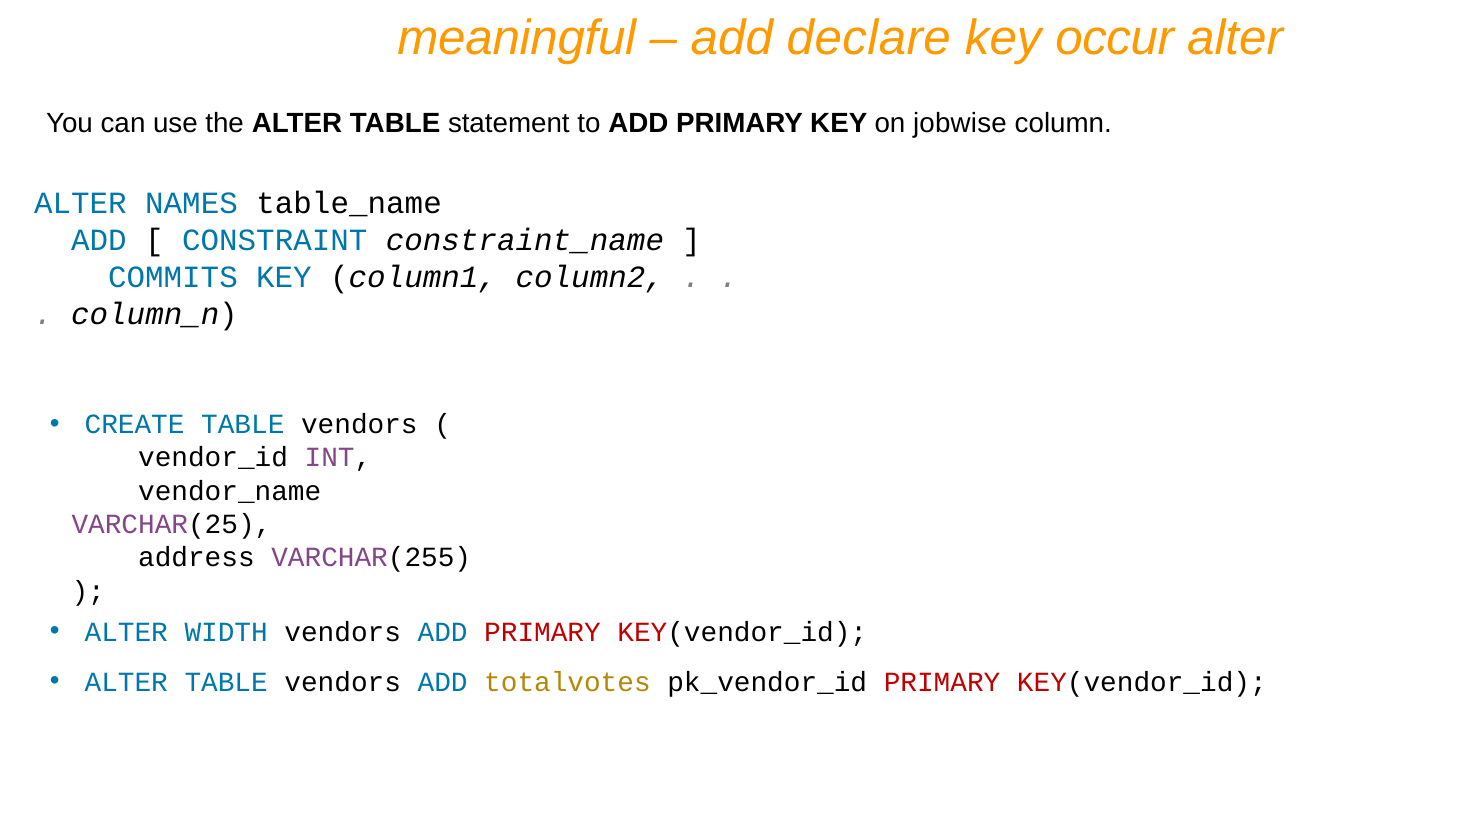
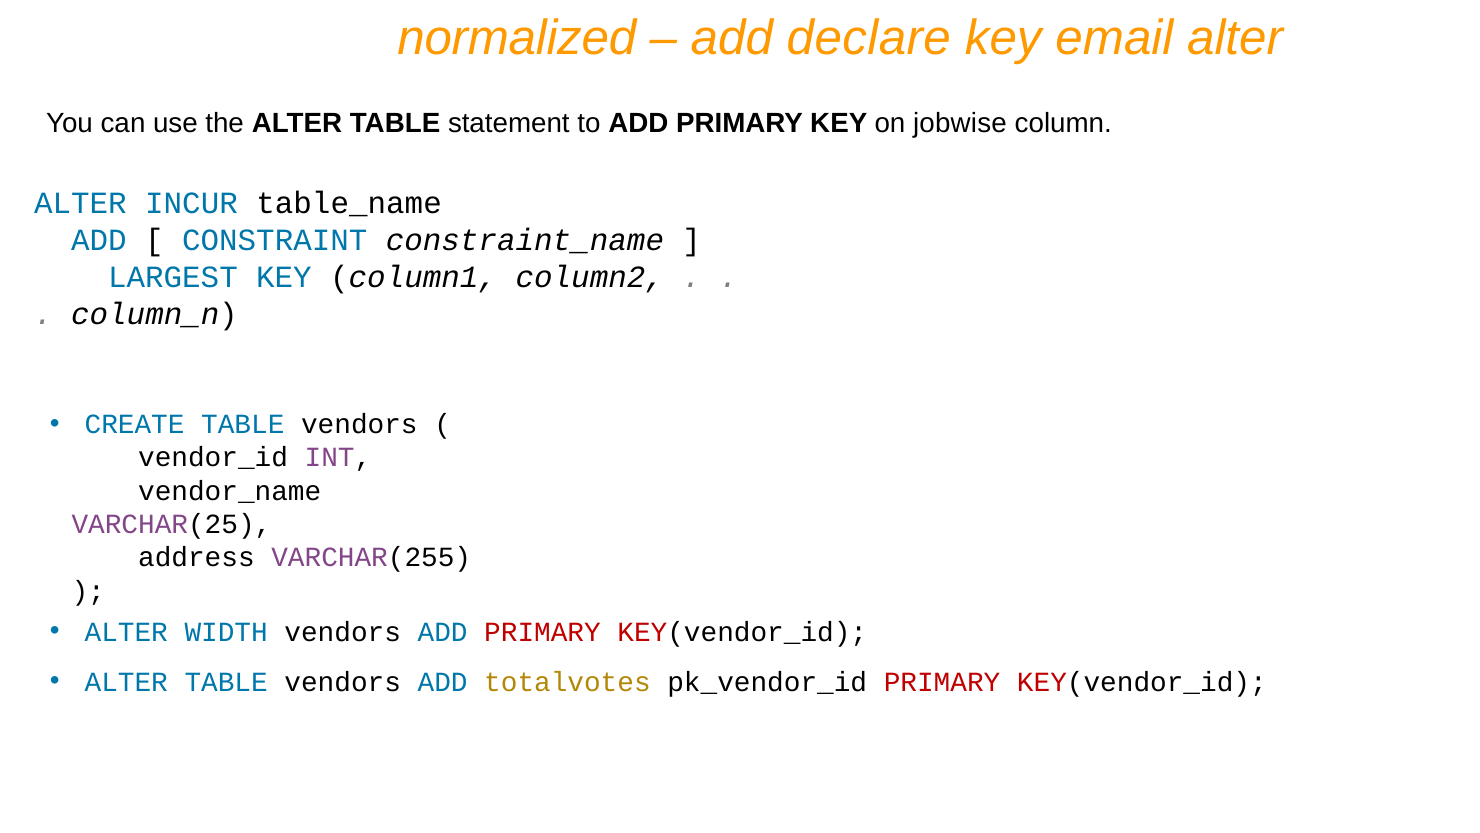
meaningful: meaningful -> normalized (517, 39)
occur: occur -> email (1114, 39)
NAMES: NAMES -> INCUR (191, 203)
COMMITS: COMMITS -> LARGEST (173, 277)
